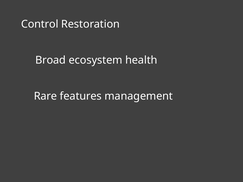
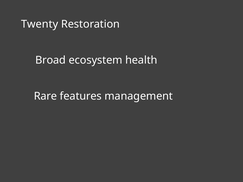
Control: Control -> Twenty (40, 24)
